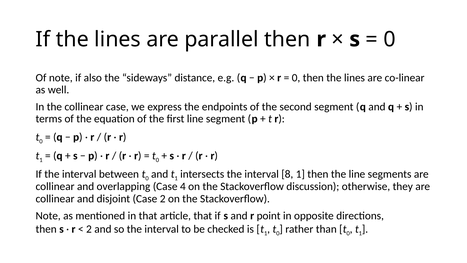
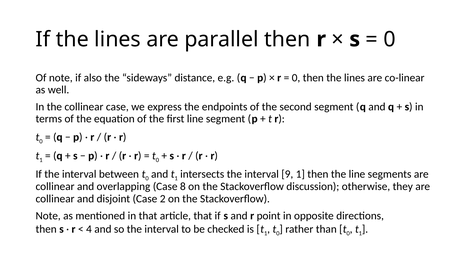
8: 8 -> 9 (287, 174)
4: 4 -> 8 (183, 186)
2: 2 -> 4 (89, 229)
